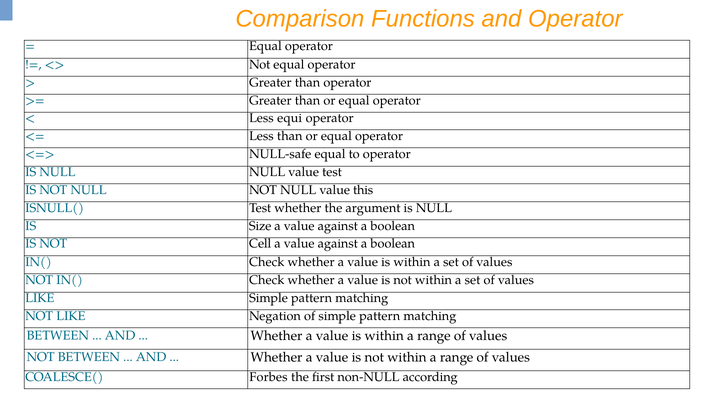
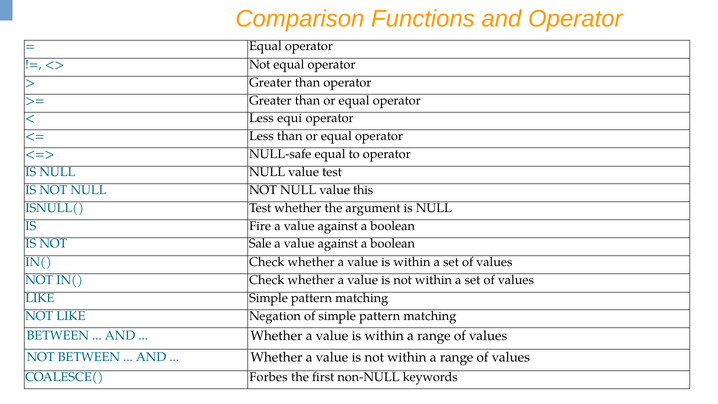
Size: Size -> Fire (260, 226)
Cell: Cell -> Sale (260, 244)
according: according -> keywords (430, 377)
